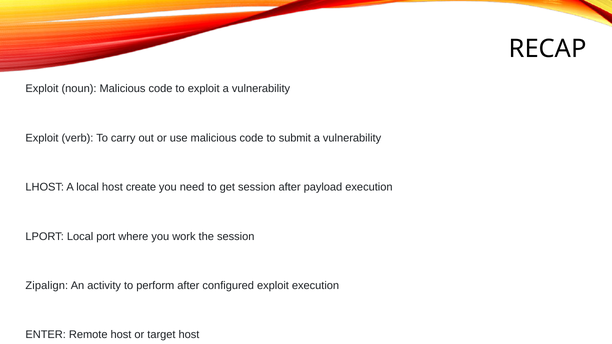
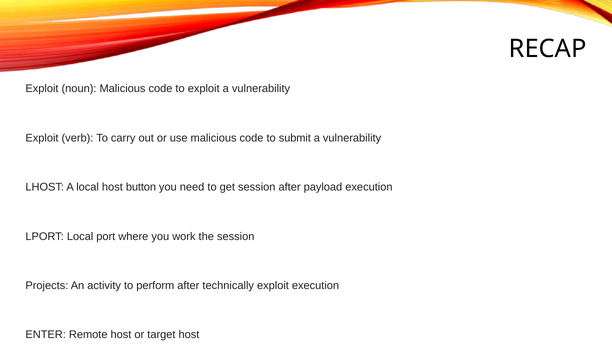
create: create -> button (141, 187)
Zipalign: Zipalign -> Projects (47, 286)
configured: configured -> technically (228, 286)
